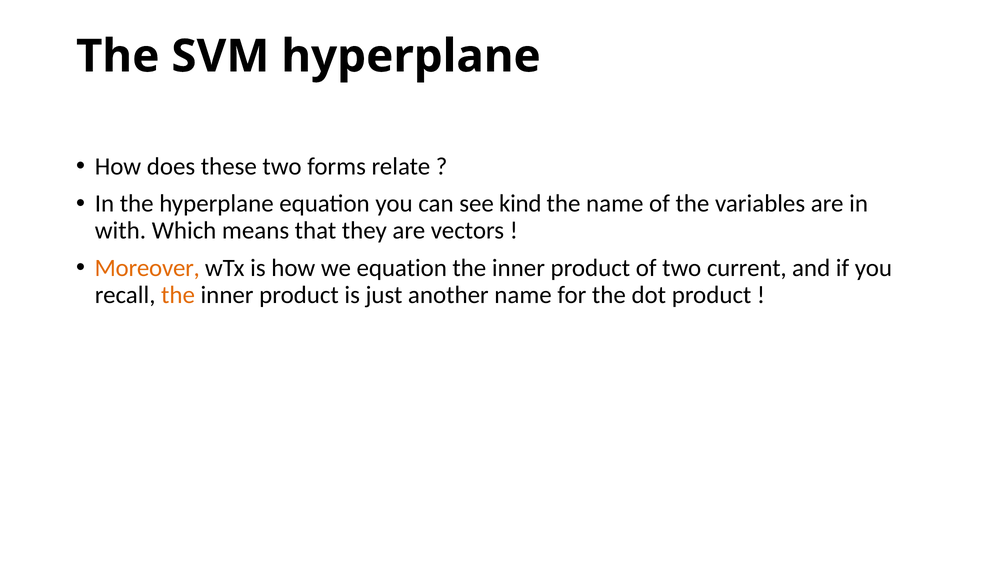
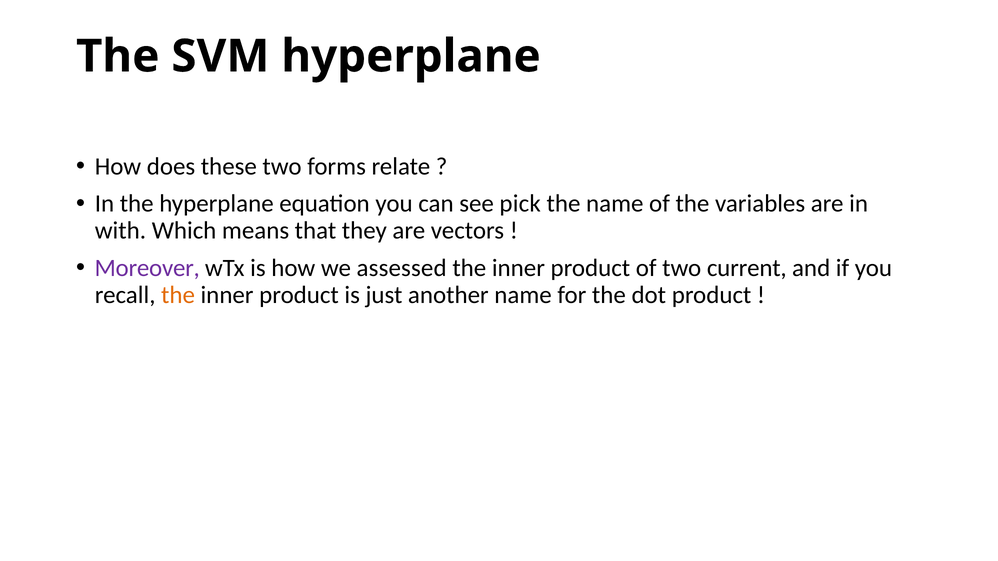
kind: kind -> pick (520, 204)
Moreover colour: orange -> purple (147, 268)
we equation: equation -> assessed (402, 268)
